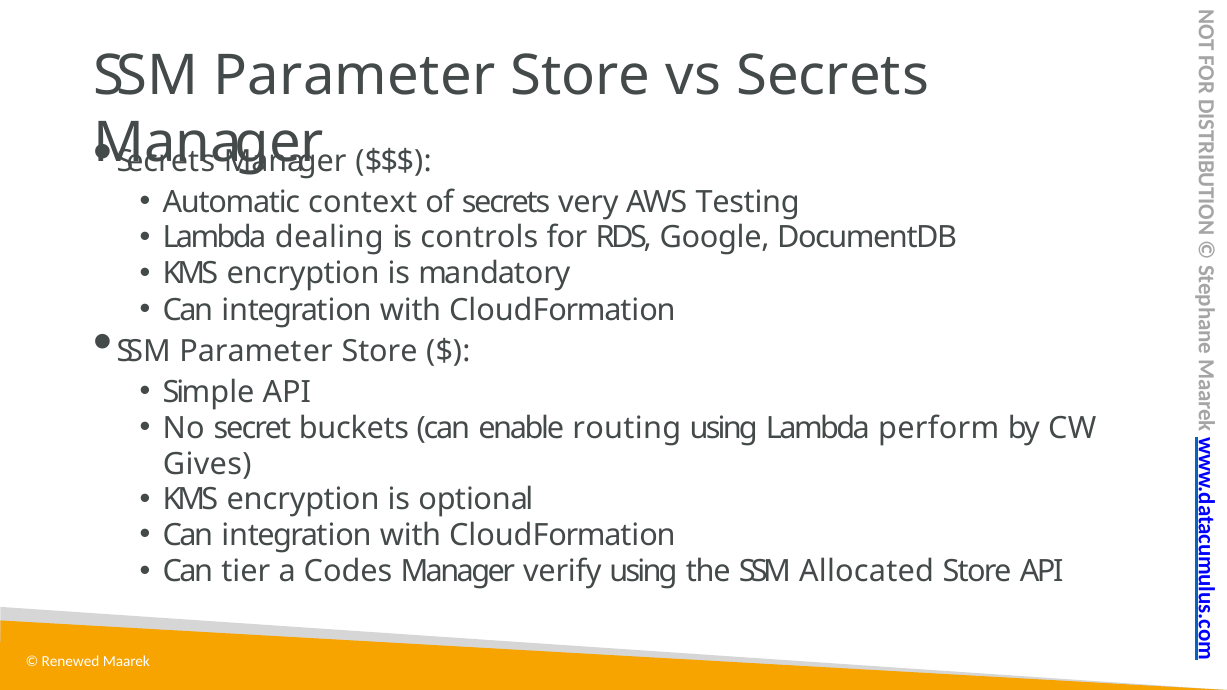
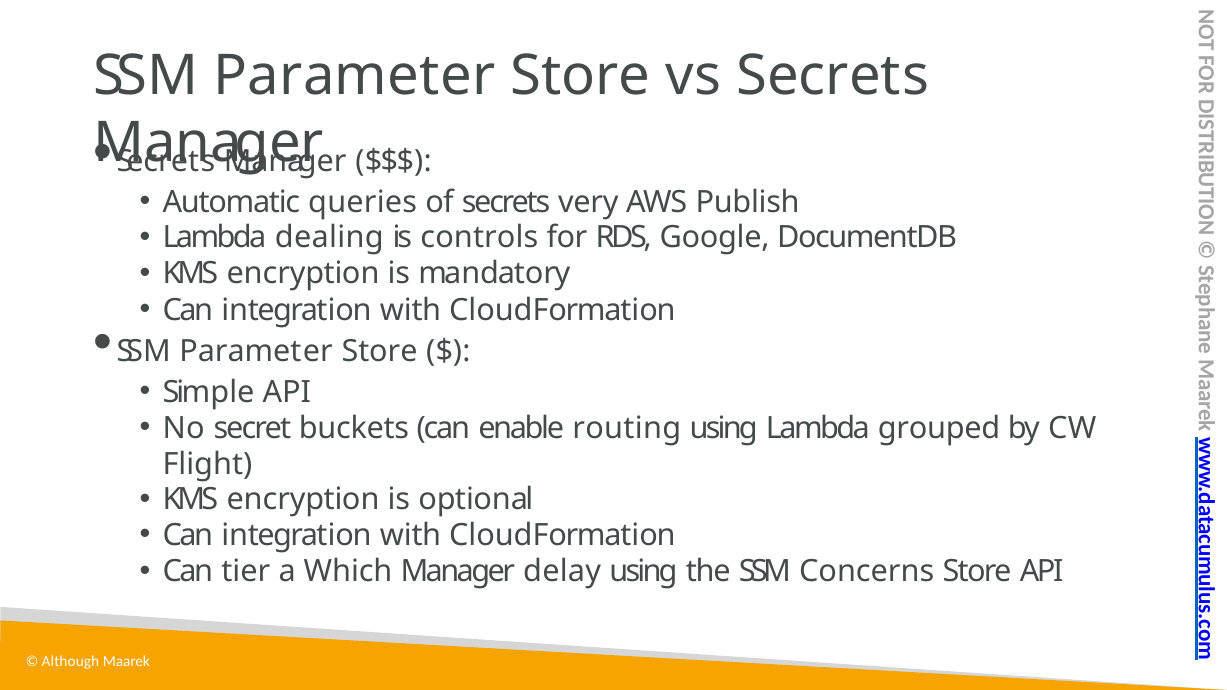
context: context -> queries (363, 202)
Testing: Testing -> Publish (748, 202)
perform: perform -> grouped (939, 428)
Gives: Gives -> Flight (207, 464)
Codes: Codes -> Which (348, 572)
verify: verify -> delay (562, 572)
Allocated: Allocated -> Concerns (867, 572)
Renewed: Renewed -> Although (70, 662)
